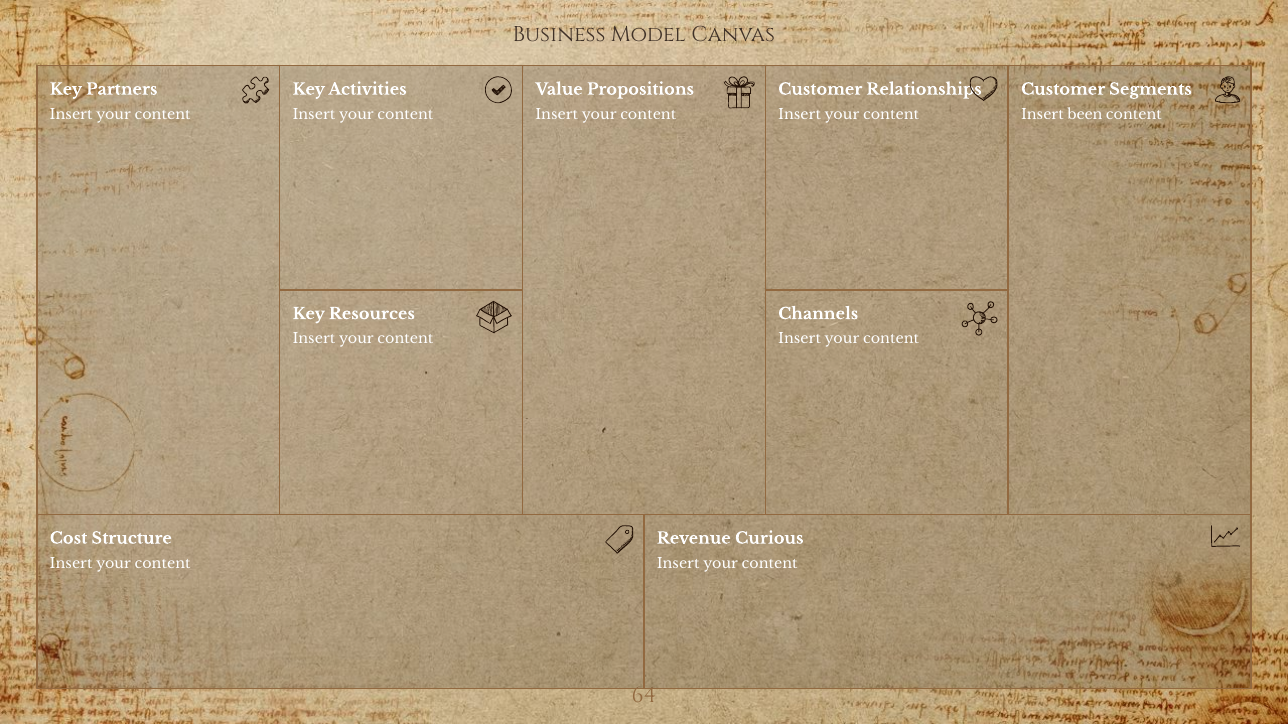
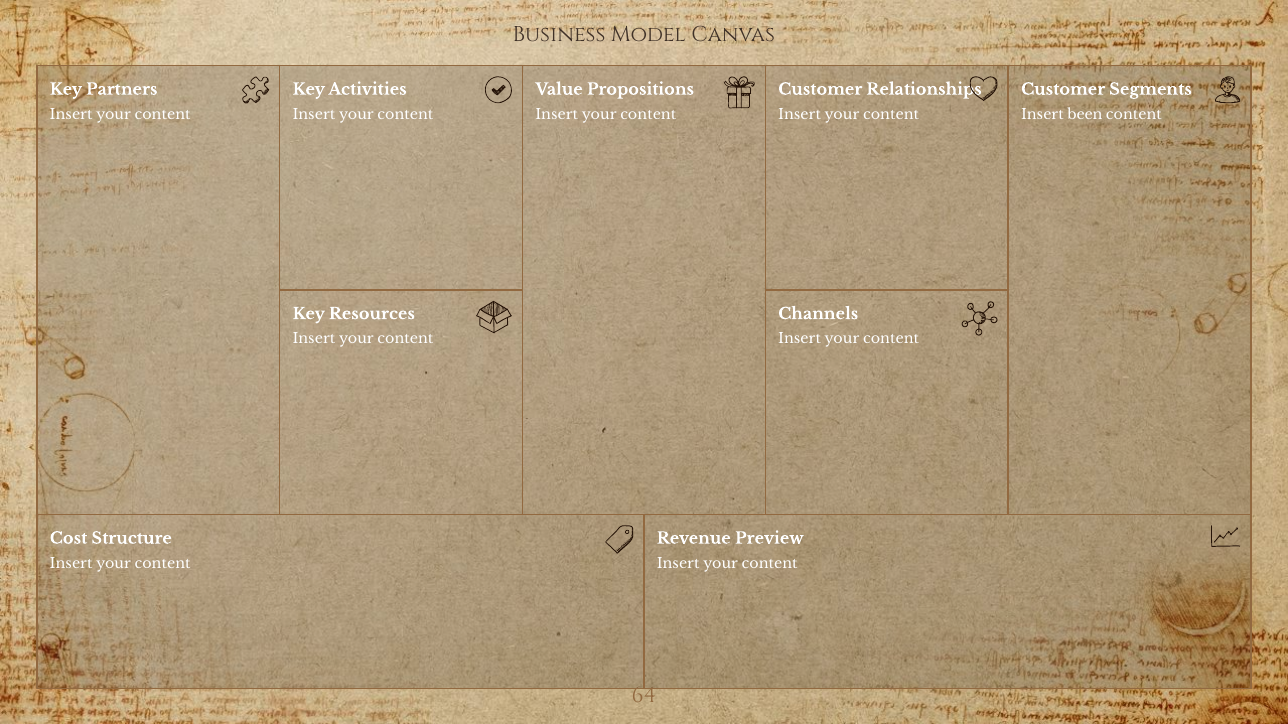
Curious: Curious -> Preview (769, 539)
